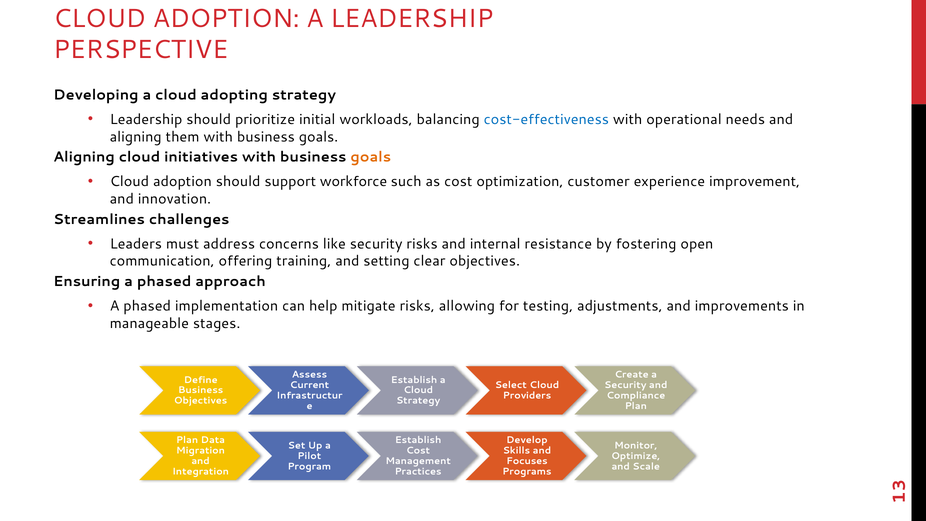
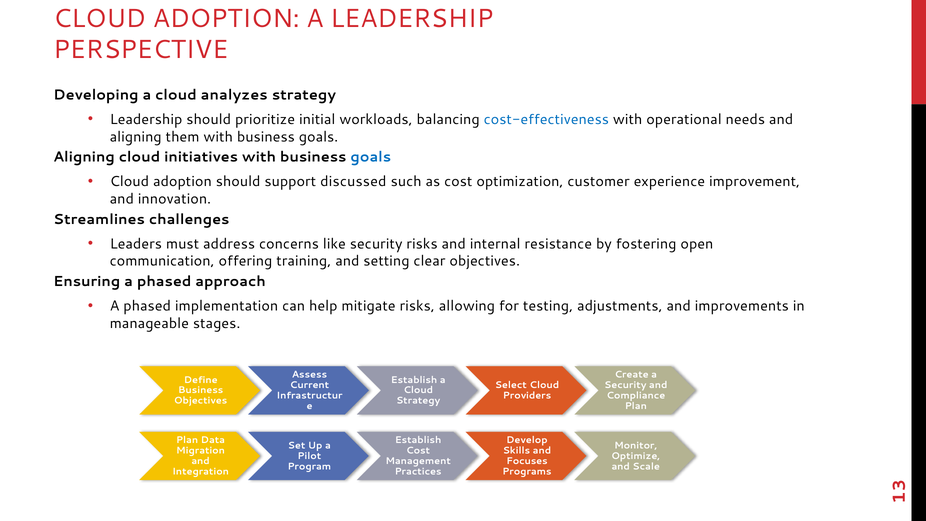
adopting: adopting -> analyzes (234, 95)
goals colour: orange -> blue (371, 157)
workforce: workforce -> discussed (353, 182)
